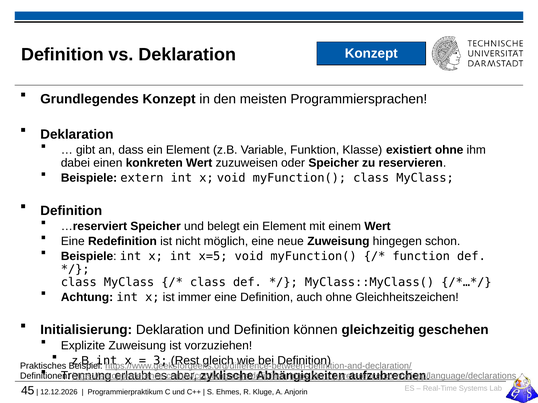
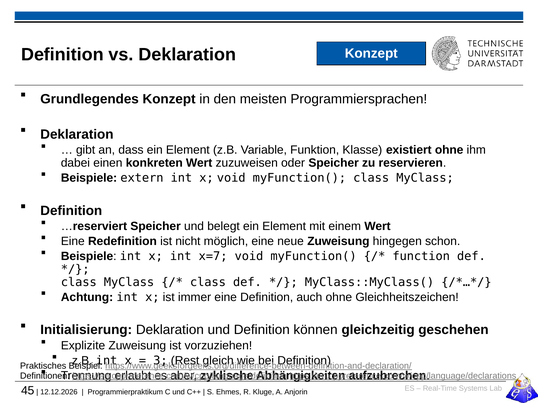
x=5: x=5 -> x=7 (213, 257)
